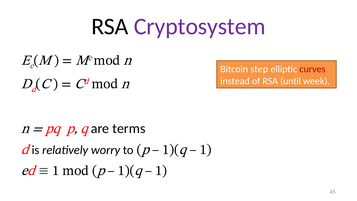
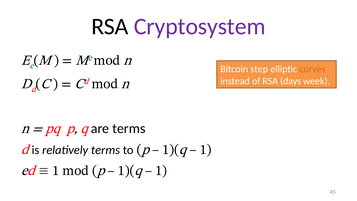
curves colour: red -> orange (312, 69)
until: until -> days (291, 81)
worry: worry -> terms (106, 150)
